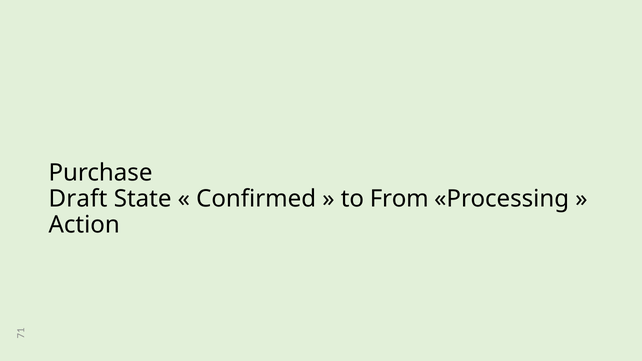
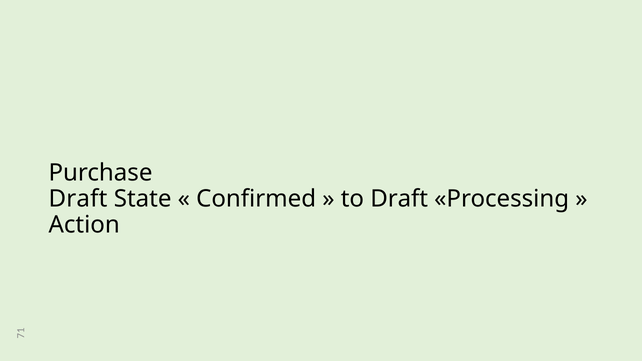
to From: From -> Draft (399, 199)
